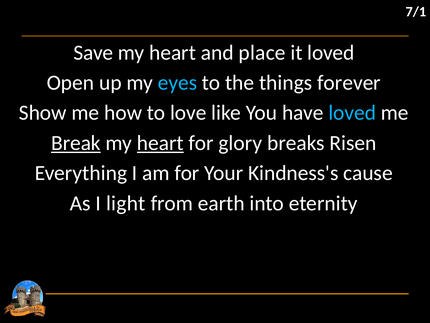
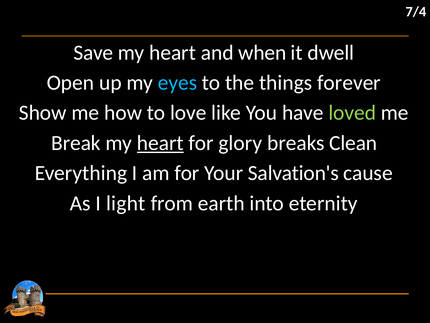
7/1: 7/1 -> 7/4 (416, 12)
place: place -> when (262, 53)
it loved: loved -> dwell (331, 53)
loved colour: light blue -> light green (352, 113)
Break underline: present -> none (76, 143)
Risen: Risen -> Clean (353, 143)
Kindness's: Kindness's -> Salvation's (293, 173)
